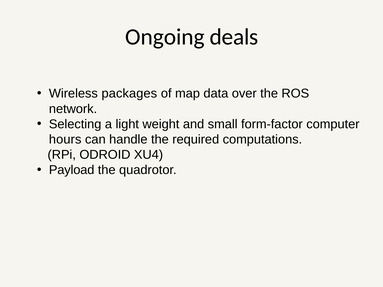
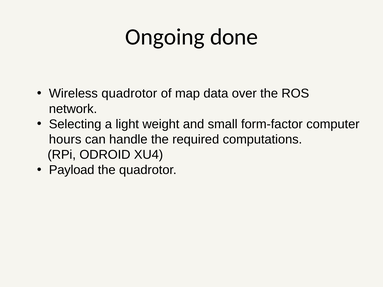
deals: deals -> done (234, 37)
Wireless packages: packages -> quadrotor (129, 94)
